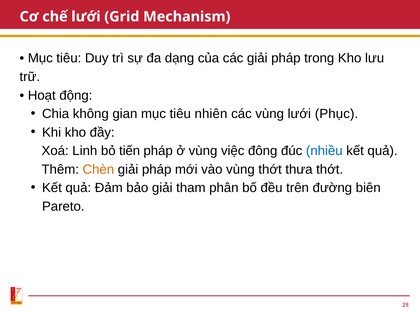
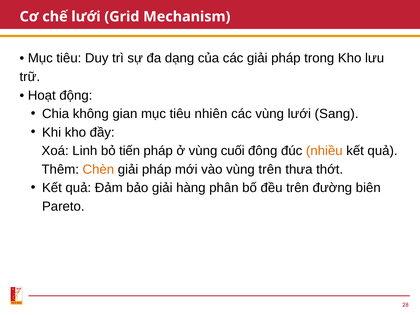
Phục: Phục -> Sang (337, 114)
việc: việc -> cuối (233, 151)
nhiều colour: blue -> orange (324, 151)
vùng thớt: thớt -> trên (270, 169)
tham: tham -> hàng (191, 188)
